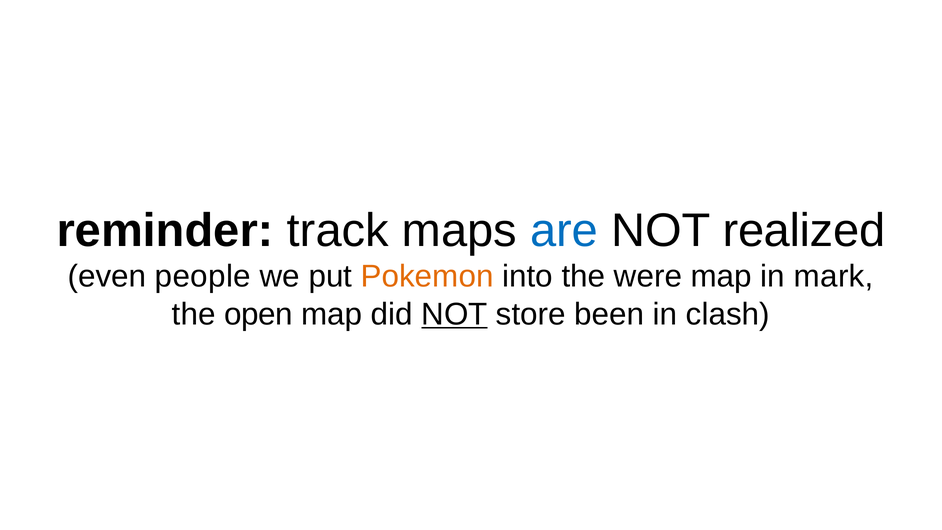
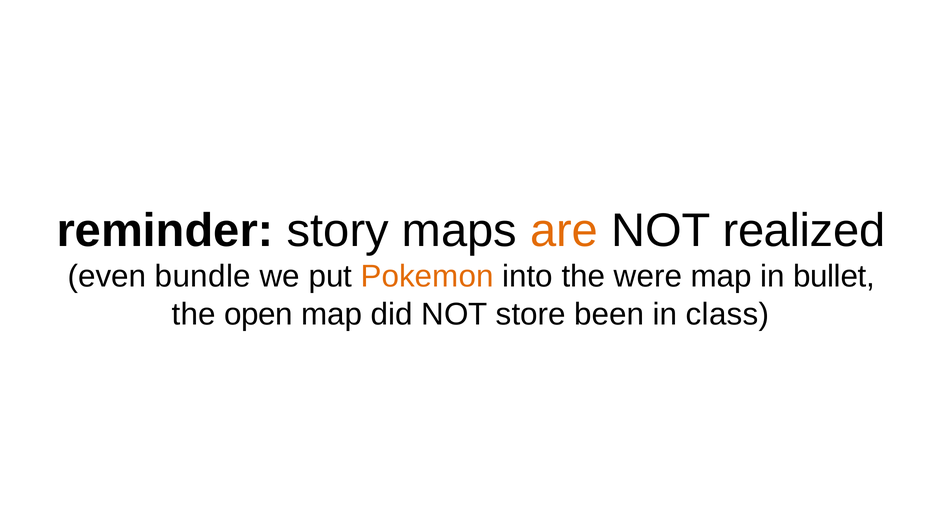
track: track -> story (338, 231)
are colour: blue -> orange (564, 231)
people: people -> bundle (203, 277)
mark: mark -> bullet (834, 277)
NOT underline: present -> none (454, 314)
clash: clash -> class (728, 314)
